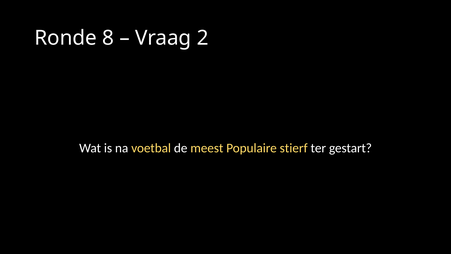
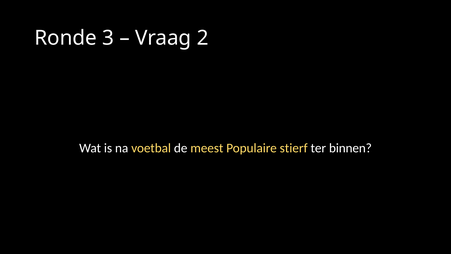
8: 8 -> 3 (108, 38)
gestart: gestart -> binnen (350, 148)
